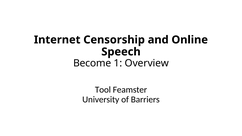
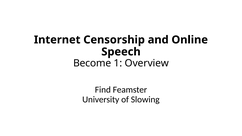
Tool: Tool -> Find (103, 90)
Barriers: Barriers -> Slowing (145, 100)
